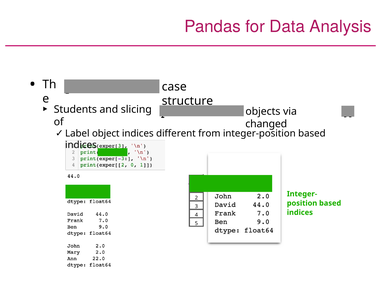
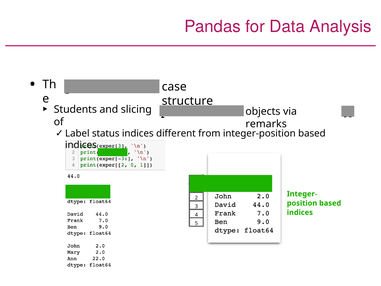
changed: changed -> remarks (266, 124)
object: object -> status (106, 133)
